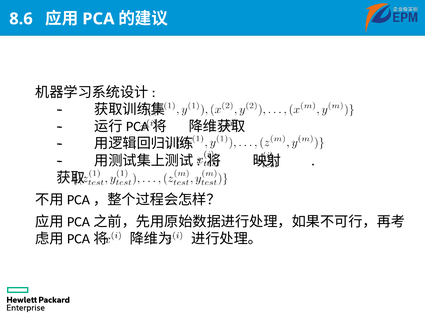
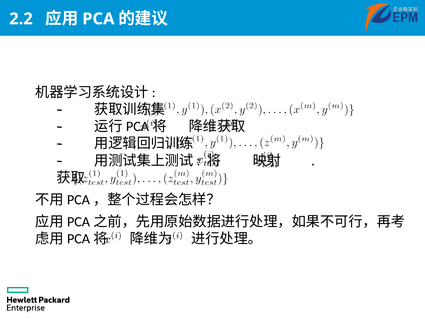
8.6: 8.6 -> 2.2 (21, 19)
